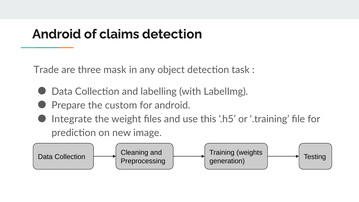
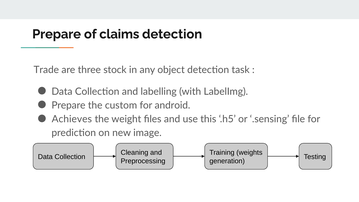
Android: Android -> Prepare (57, 34)
mask: mask -> stock (115, 70)
Integrate: Integrate -> Achieves (72, 119)
.training: .training -> .sensing (270, 119)
